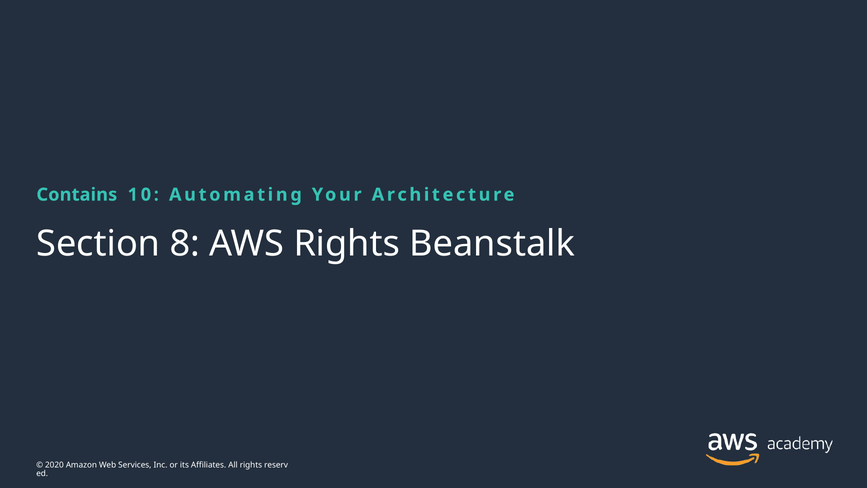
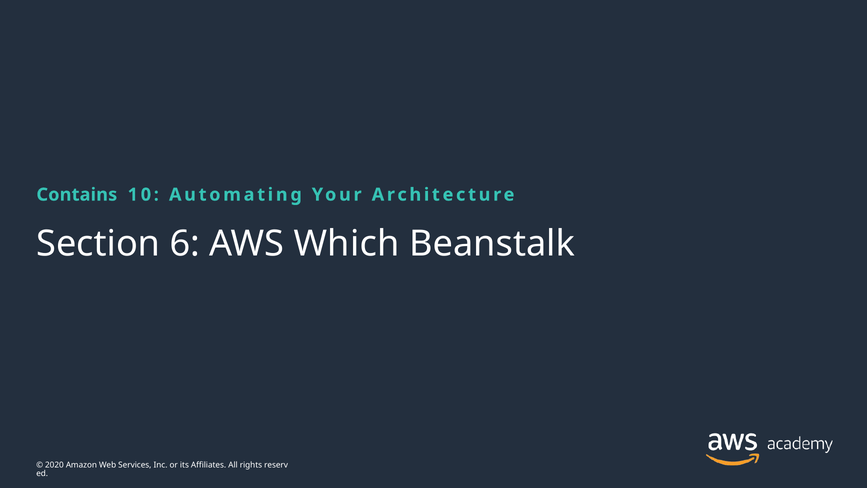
8: 8 -> 6 (185, 244)
AWS Rights: Rights -> Which (347, 244)
